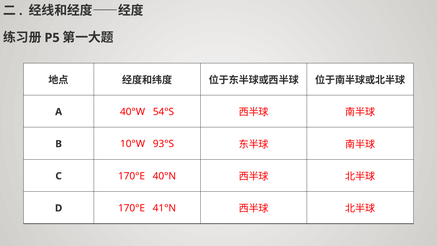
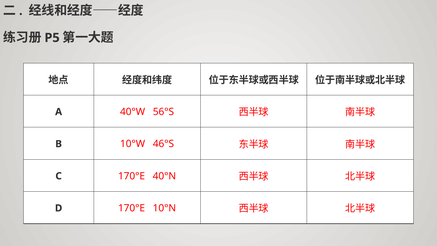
54°S: 54°S -> 56°S (163, 112)
93°S: 93°S -> 46°S (163, 144)
41°N: 41°N -> 10°N (164, 208)
